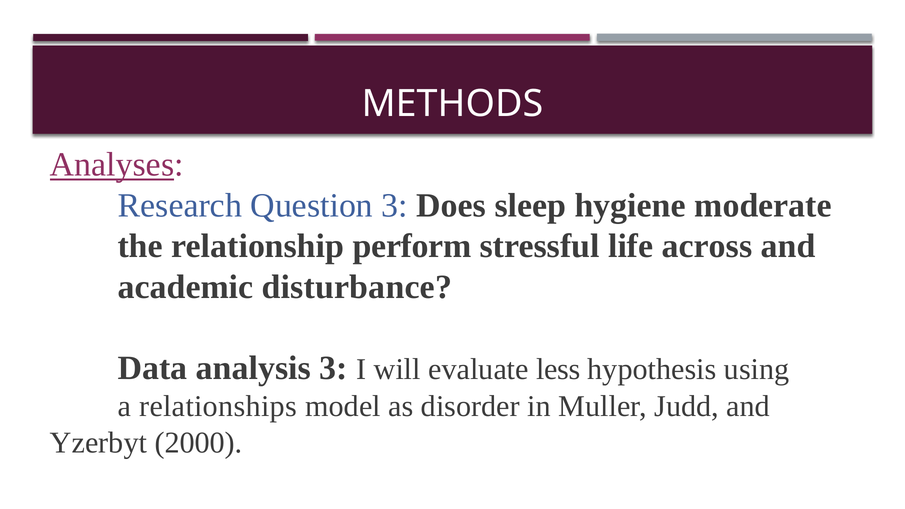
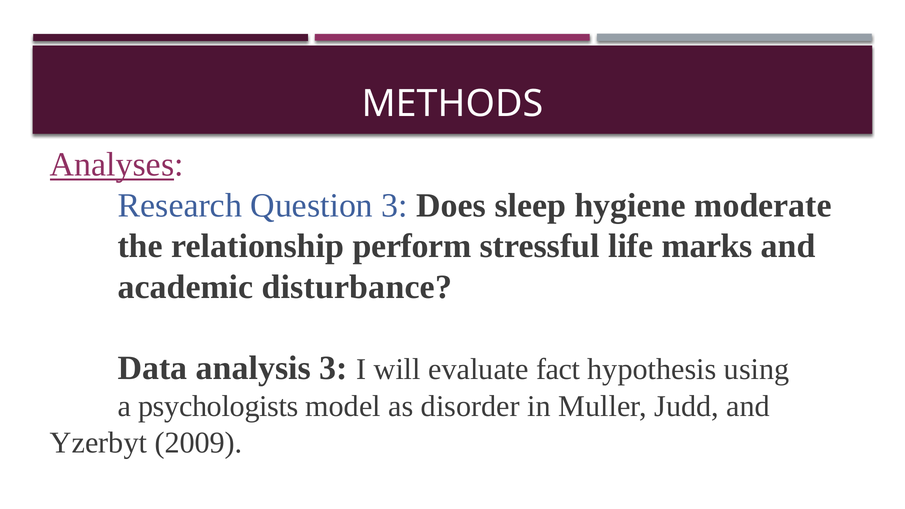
across: across -> marks (707, 246)
less: less -> fact (558, 370)
relationships: relationships -> psychologists (218, 407)
2000: 2000 -> 2009 (199, 443)
